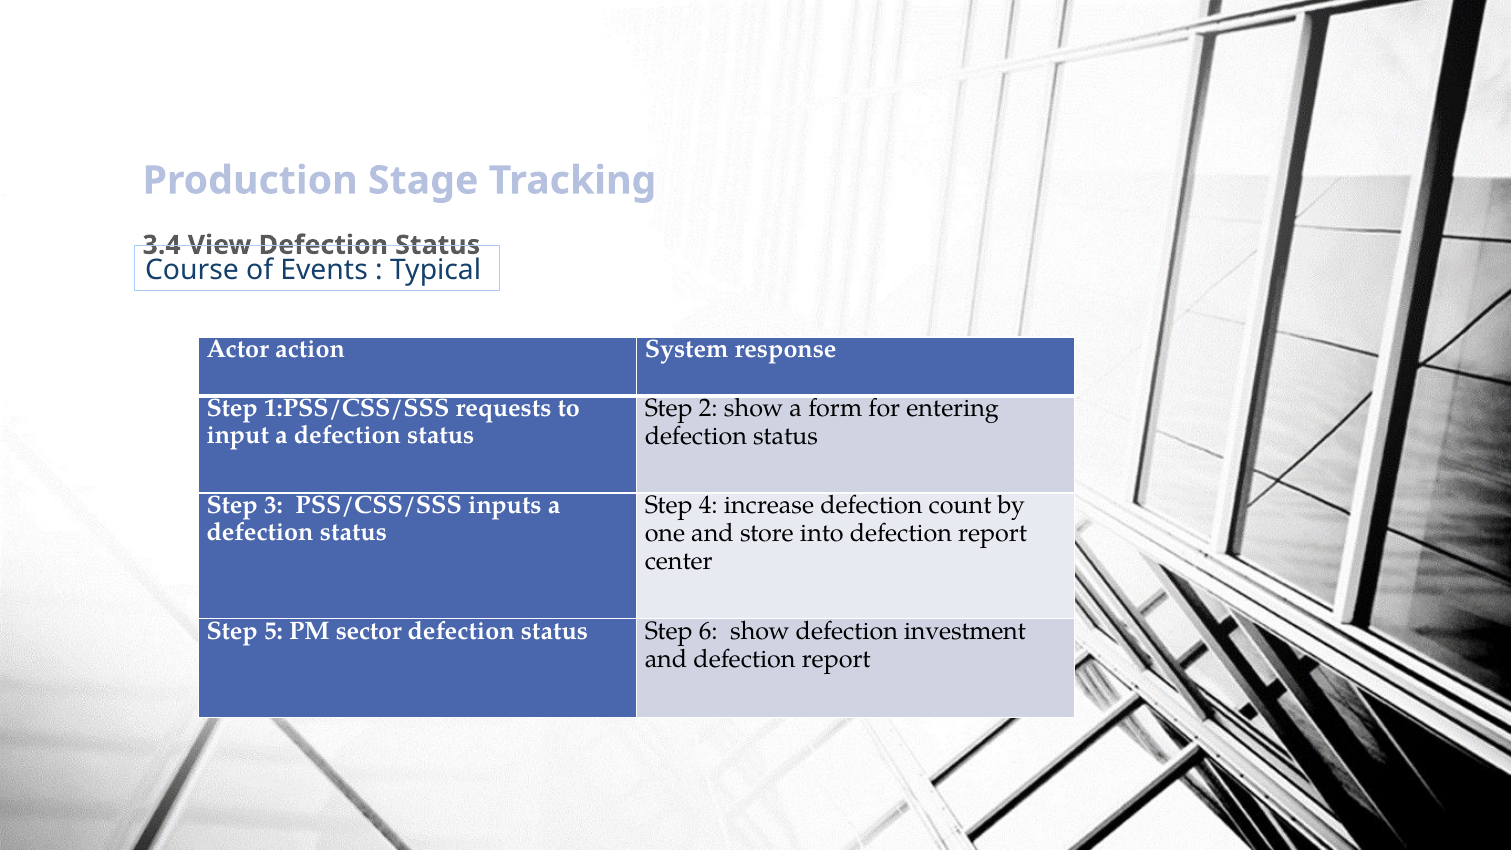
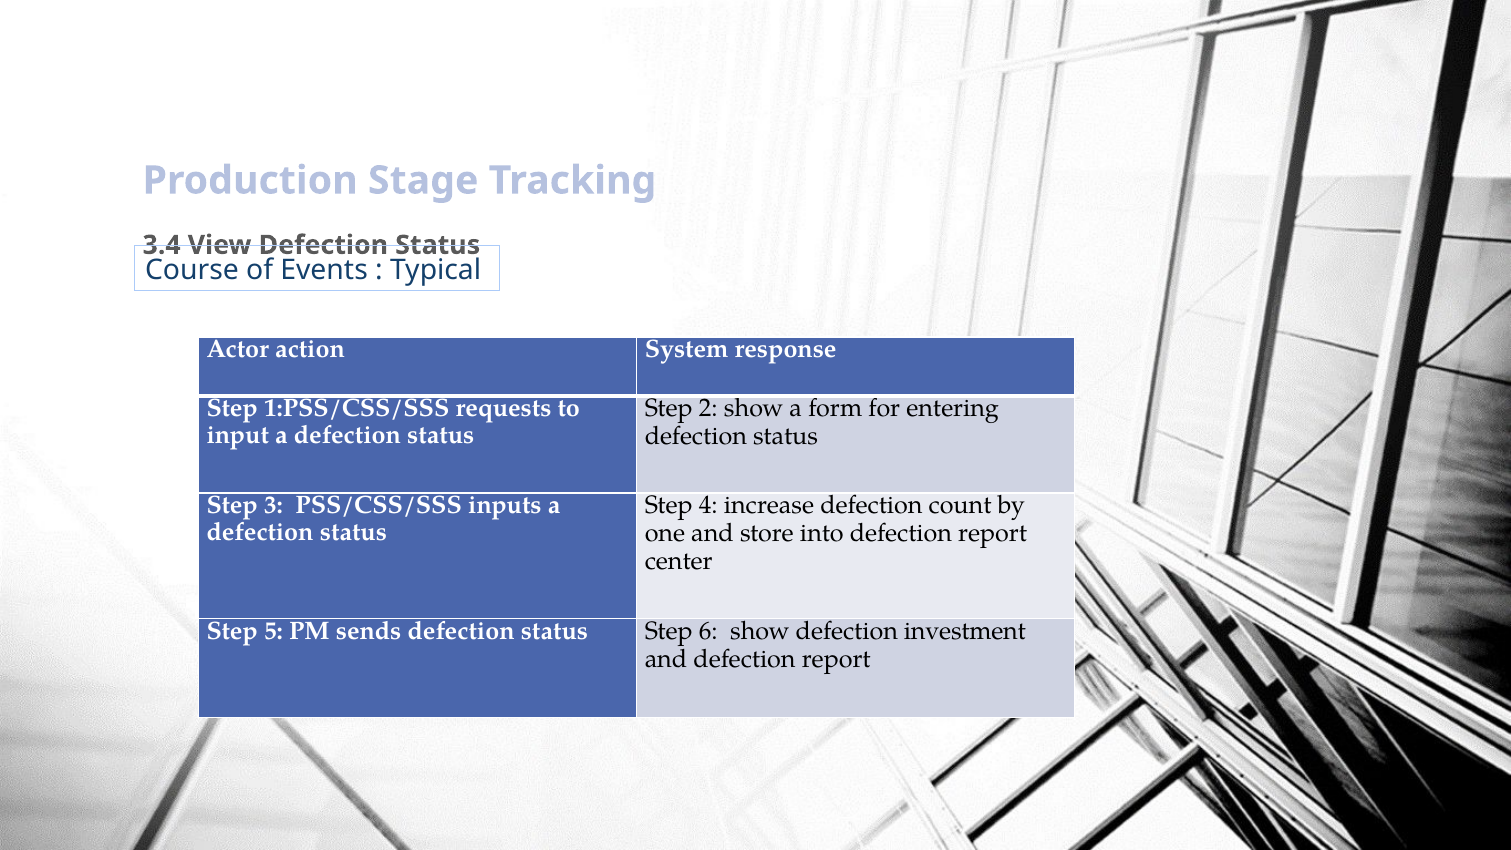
sector: sector -> sends (369, 631)
